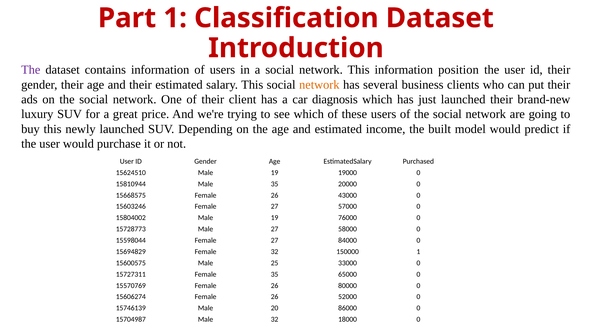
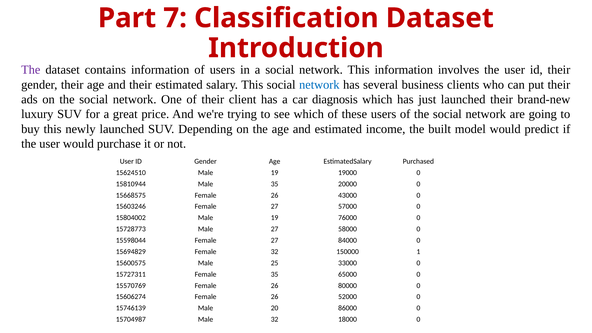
Part 1: 1 -> 7 (175, 18)
position: position -> involves (459, 70)
network colour: orange -> blue (319, 85)
